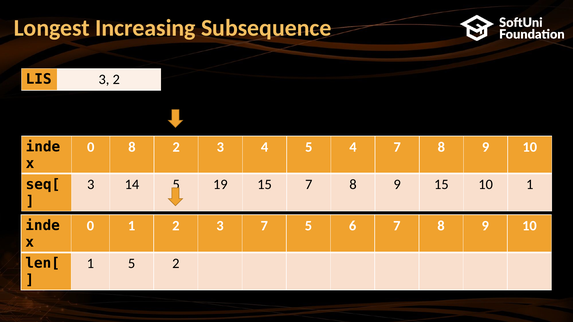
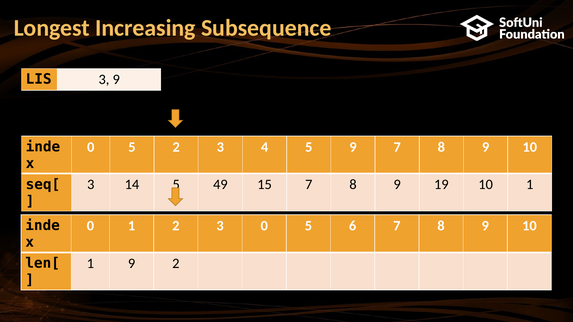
3 2: 2 -> 9 (116, 80)
8: 8 -> 5 (132, 147)
5 4: 4 -> 9 (353, 147)
19: 19 -> 49 (220, 185)
9 15: 15 -> 19 (441, 185)
3 7: 7 -> 0 (264, 226)
1 5: 5 -> 9 (132, 264)
